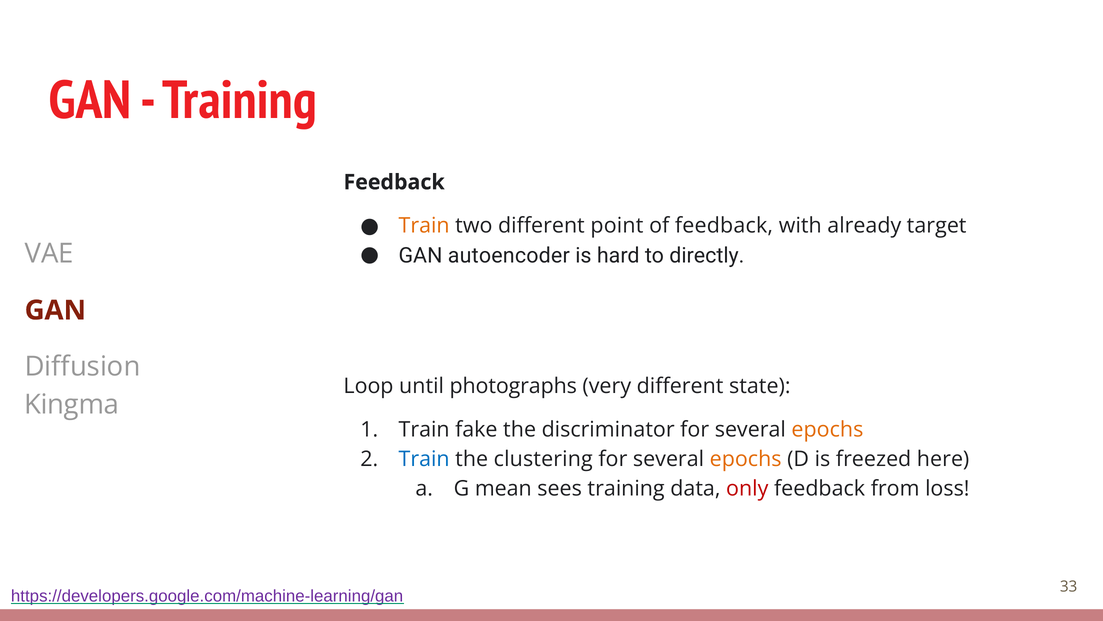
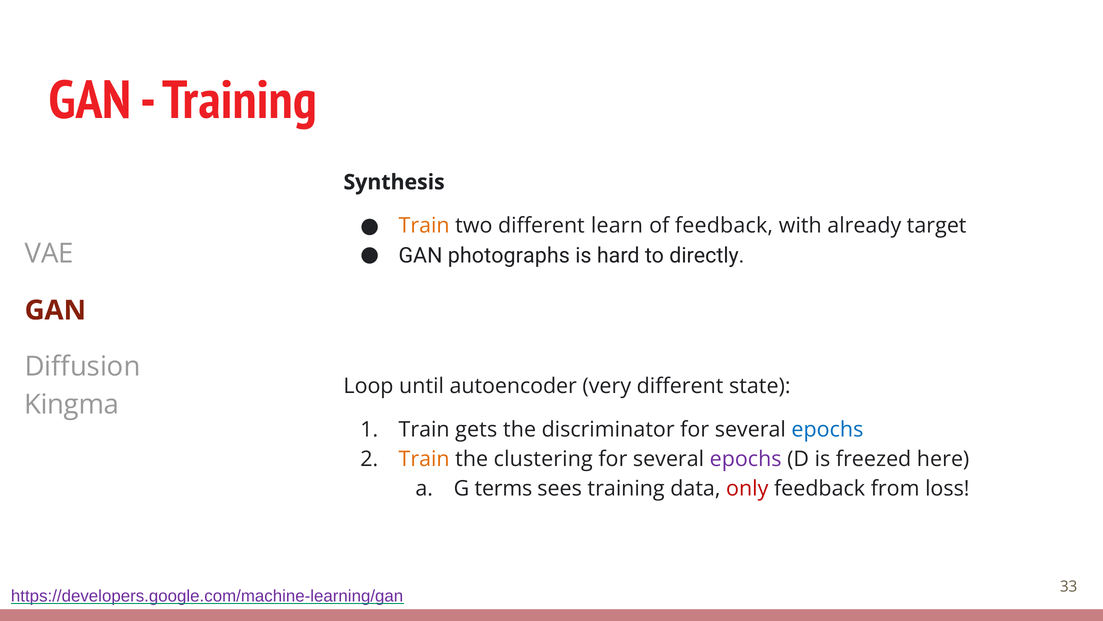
Feedback: Feedback -> Synthesis (394, 182)
point: point -> learn (617, 226)
autoencoder: autoencoder -> photographs (509, 255)
photographs: photographs -> autoencoder (513, 386)
fake: fake -> gets (476, 429)
epochs colour: orange -> blue (827, 429)
Train colour: blue -> orange (424, 459)
epochs colour: orange -> purple (746, 459)
mean: mean -> terms (503, 488)
